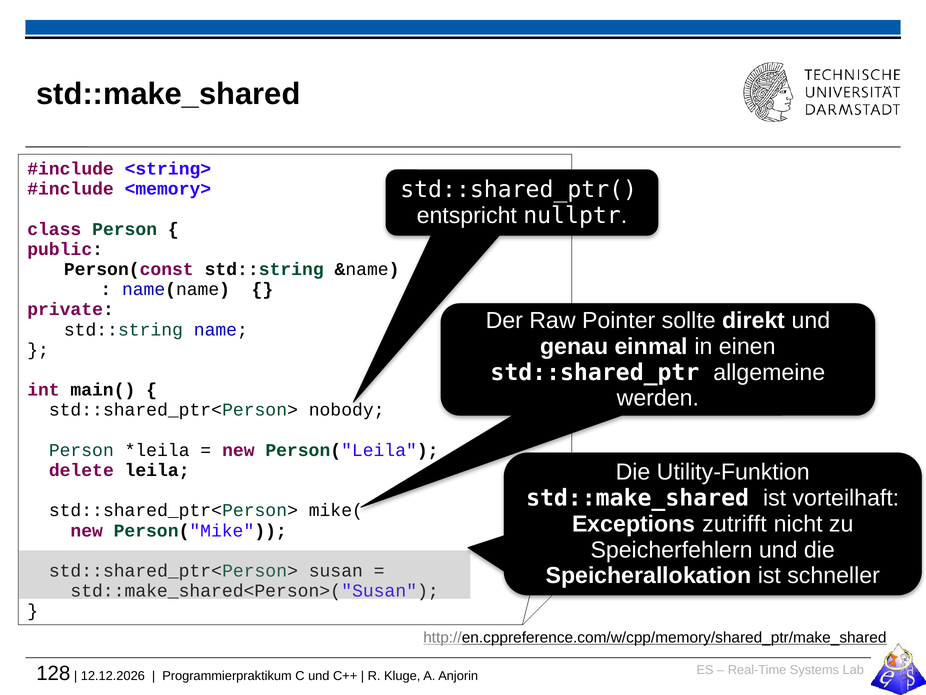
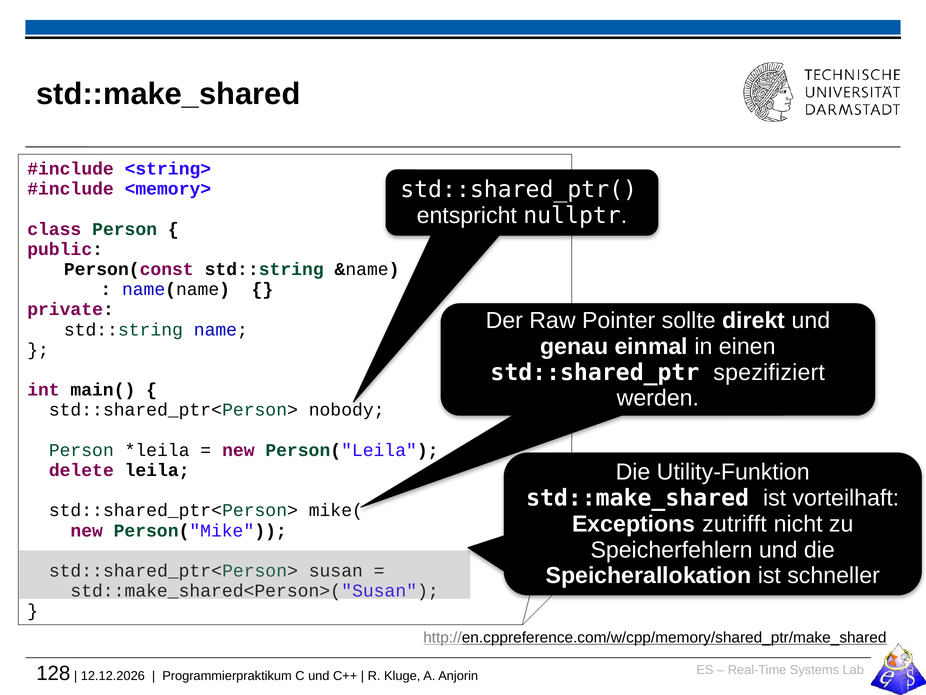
allgemeine: allgemeine -> spezifiziert (769, 372)
